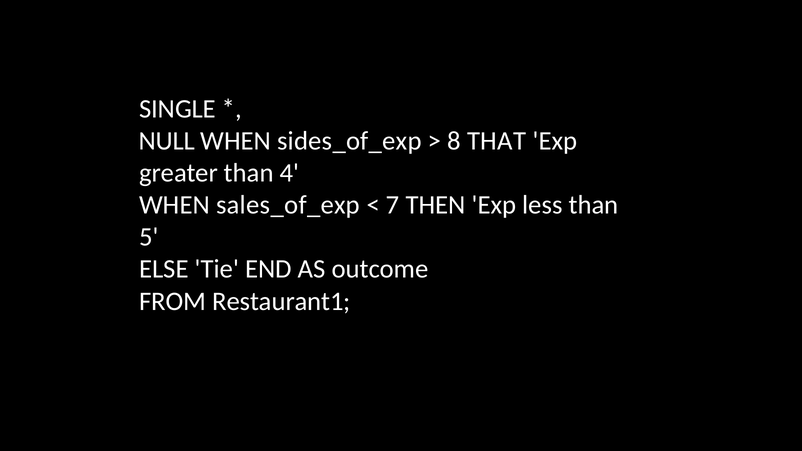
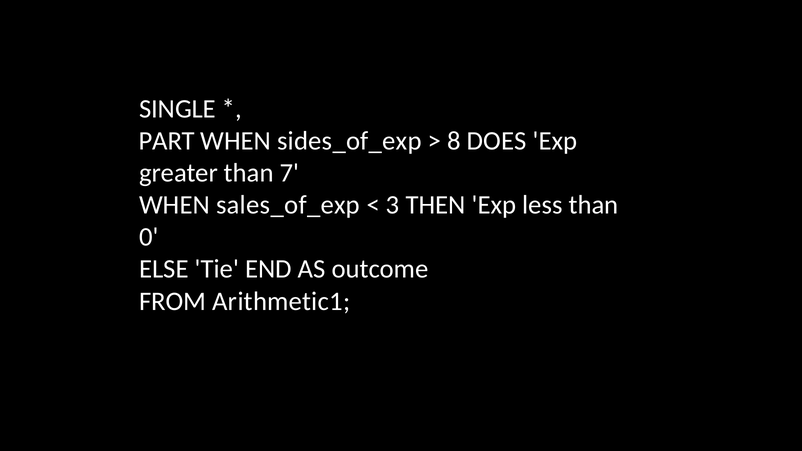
NULL: NULL -> PART (167, 141)
THAT: THAT -> DOES (497, 141)
4: 4 -> 7 (290, 173)
7: 7 -> 3 (393, 205)
5: 5 -> 0 (149, 237)
Restaurant1: Restaurant1 -> Arithmetic1 (281, 301)
